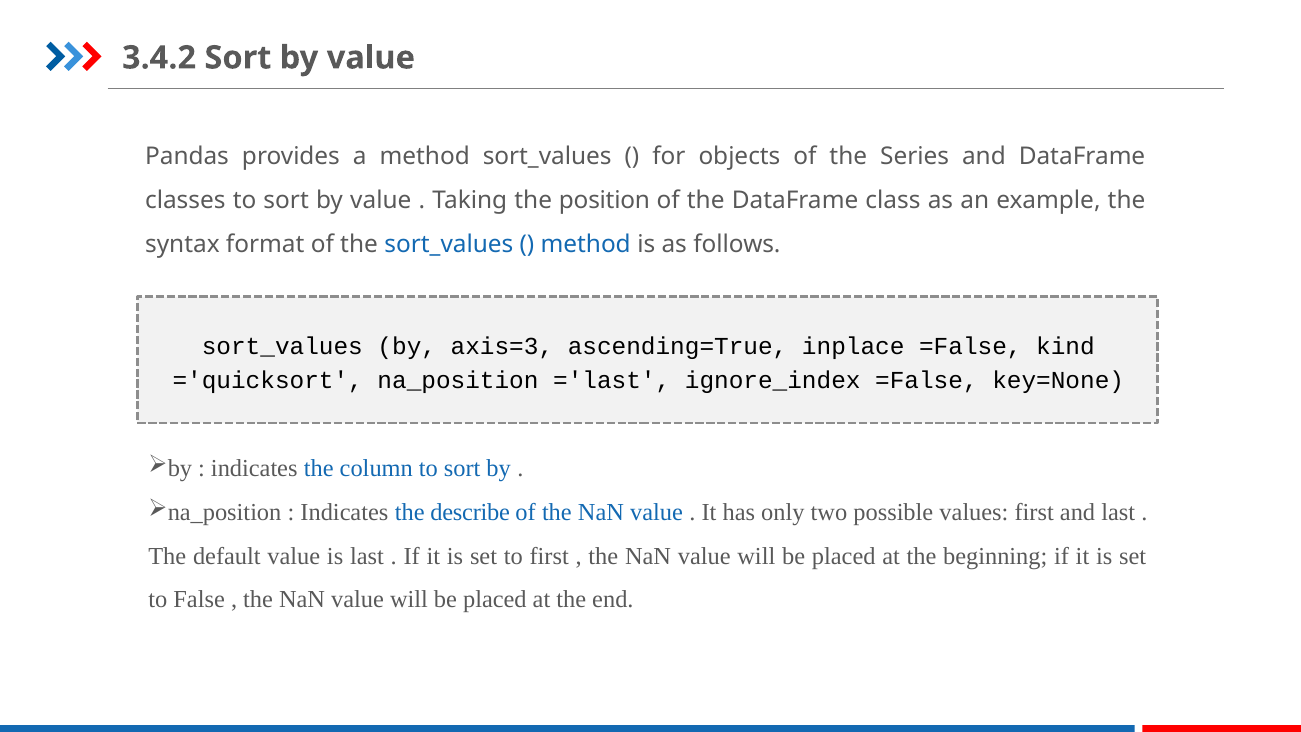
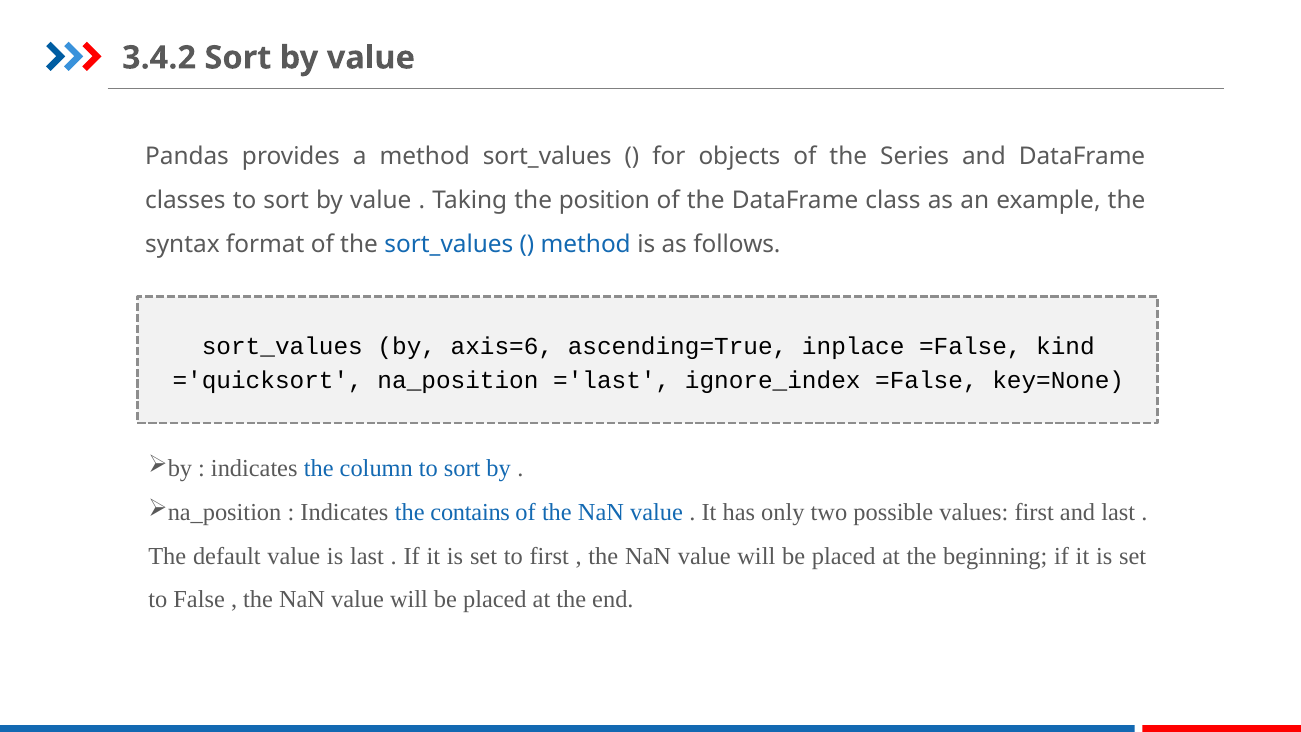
axis=3: axis=3 -> axis=6 (502, 347)
describe: describe -> contains (470, 512)
